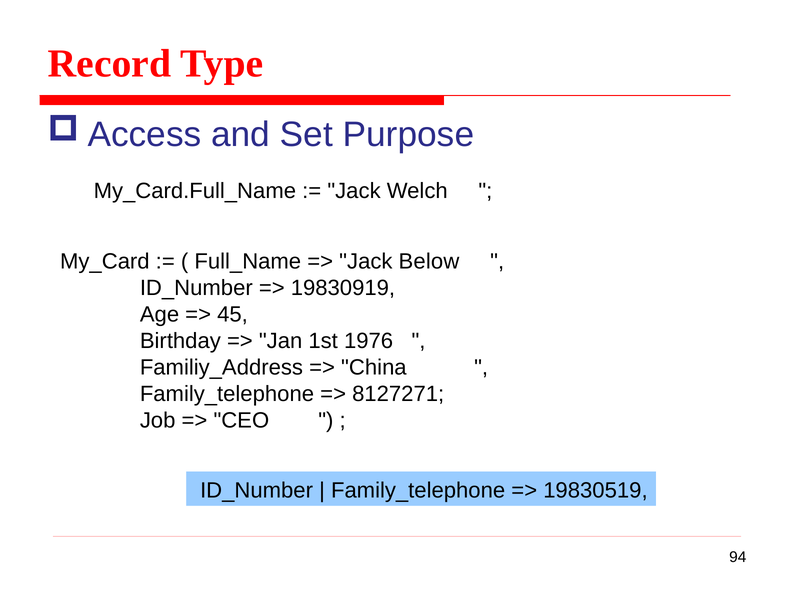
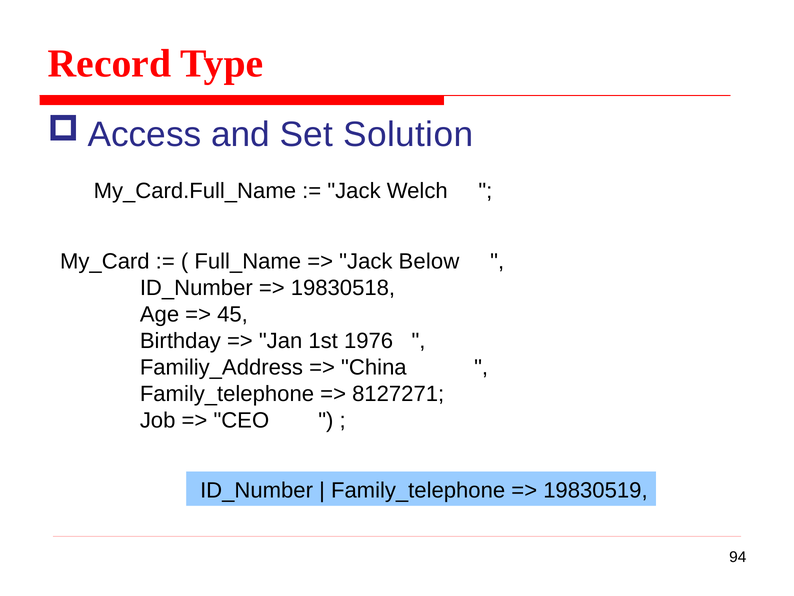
Purpose: Purpose -> Solution (408, 134)
19830919: 19830919 -> 19830518 (343, 288)
